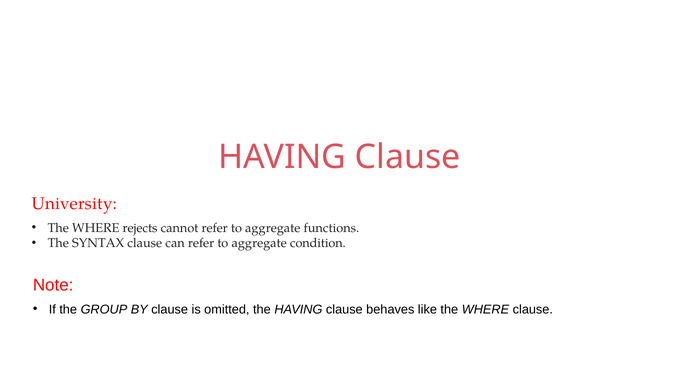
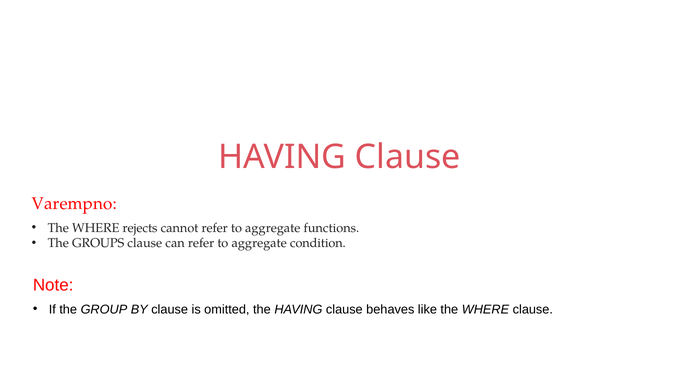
University: University -> Varempno (74, 204)
SYNTAX: SYNTAX -> GROUPS (98, 243)
